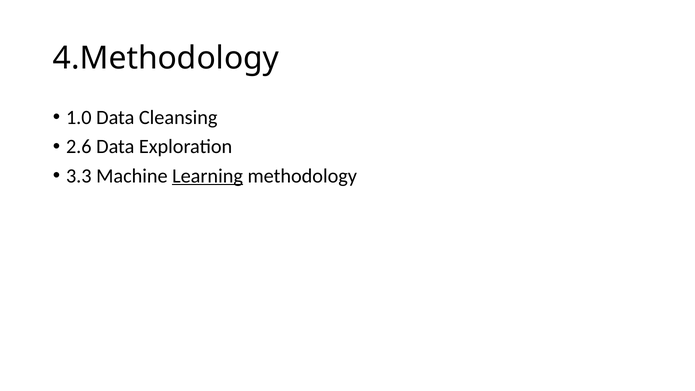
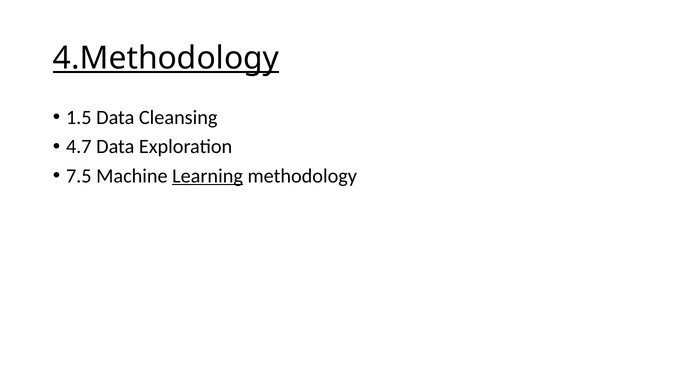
4.Methodology underline: none -> present (166, 58)
1.0: 1.0 -> 1.5 (79, 118)
2.6: 2.6 -> 4.7 (79, 147)
3.3: 3.3 -> 7.5 (79, 176)
